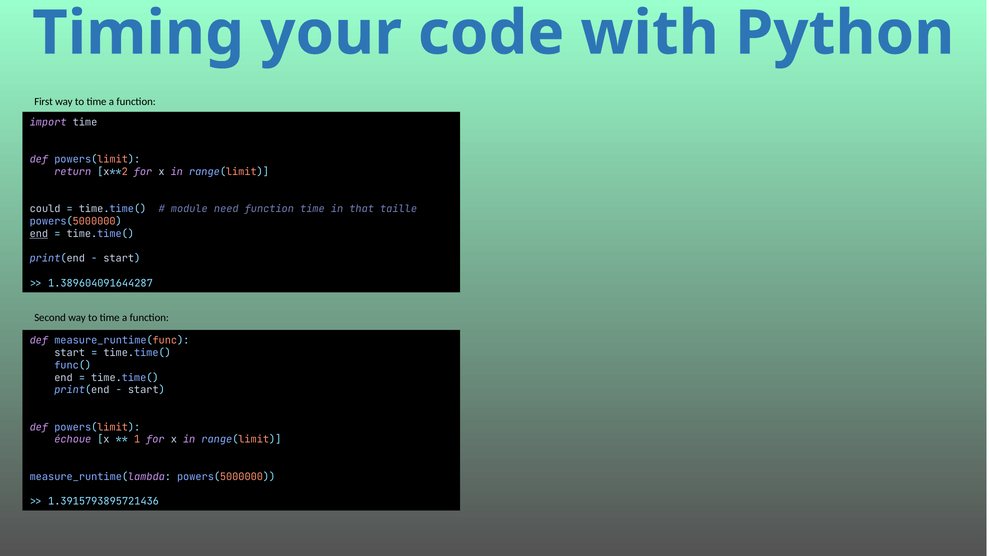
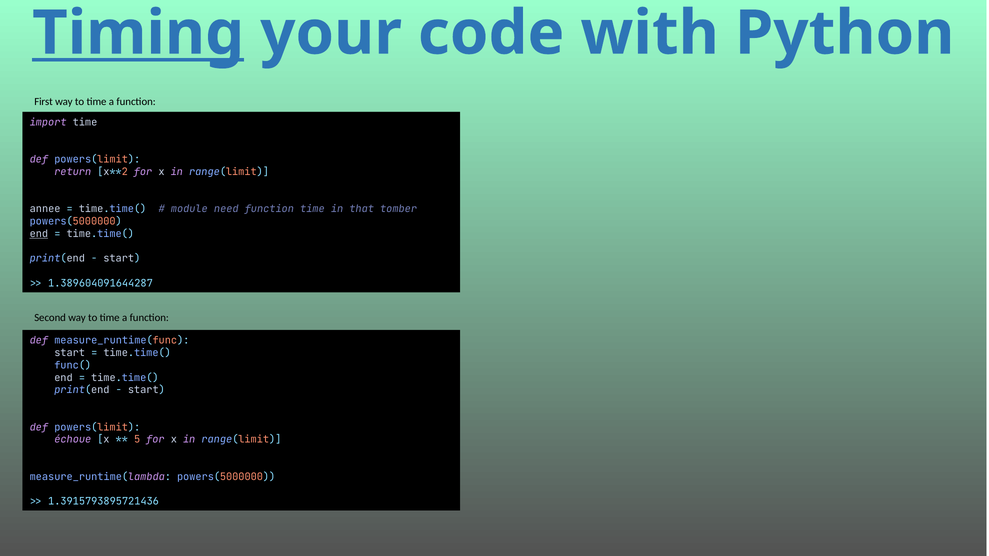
Timing underline: none -> present (138, 33)
could: could -> annee (45, 209)
taille: taille -> tomber (399, 209)
1: 1 -> 5 (137, 440)
